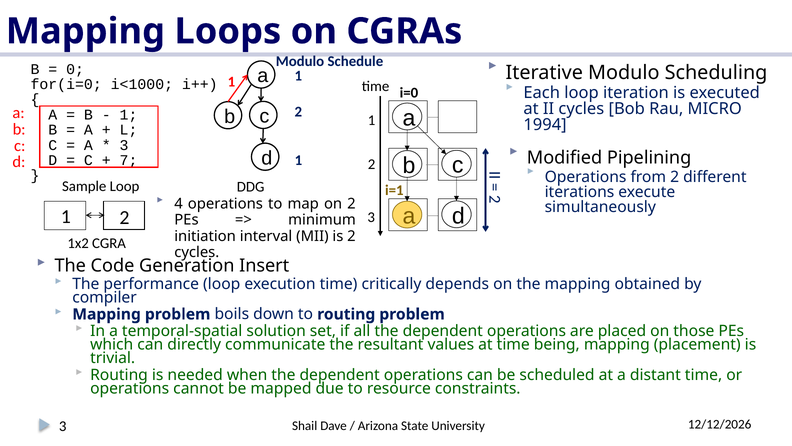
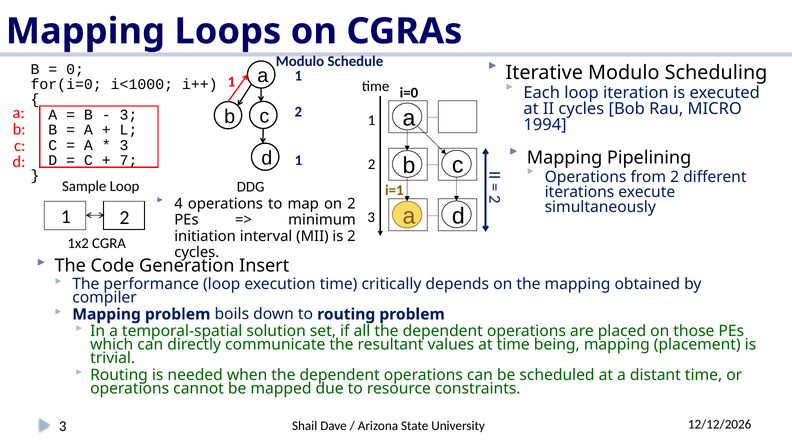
1: 1 -> 3 (129, 115)
Modified: Modified -> Mapping (565, 158)
